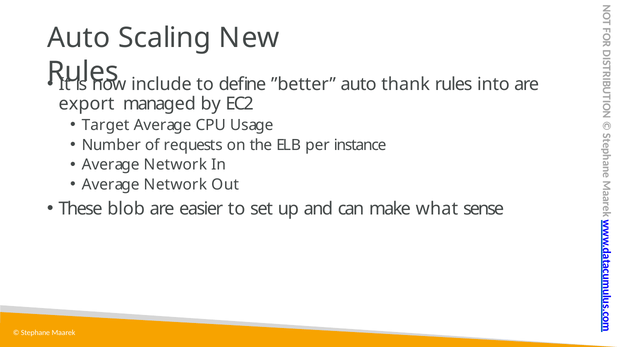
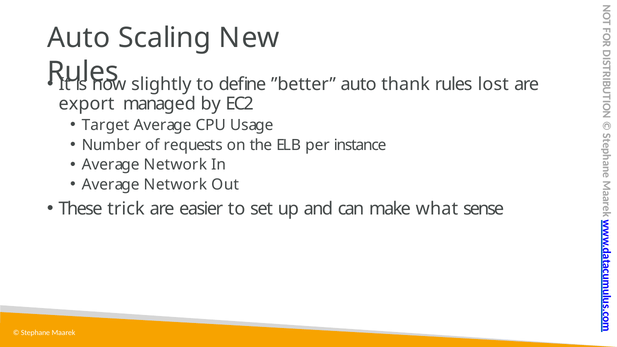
include: include -> slightly (161, 85)
into: into -> lost (493, 85)
blob: blob -> trick (126, 209)
